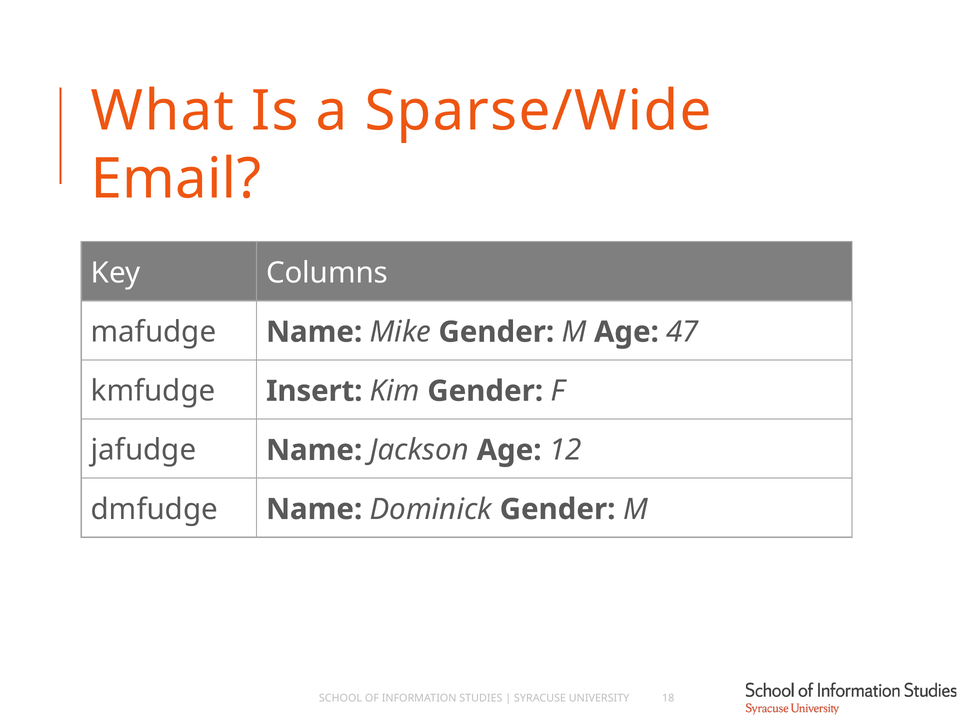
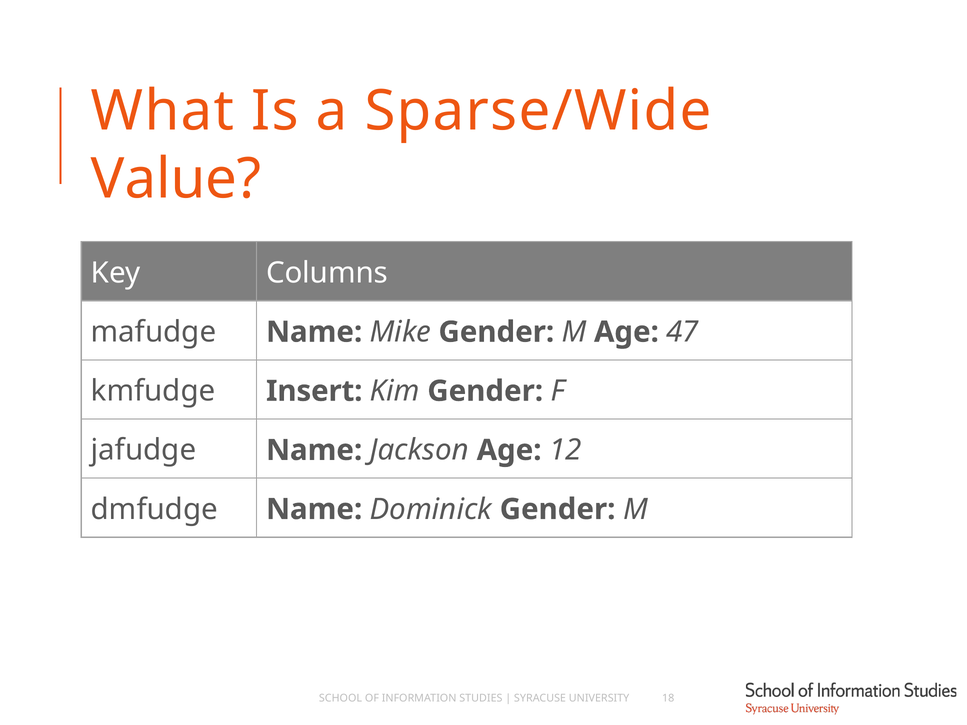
Email: Email -> Value (176, 179)
